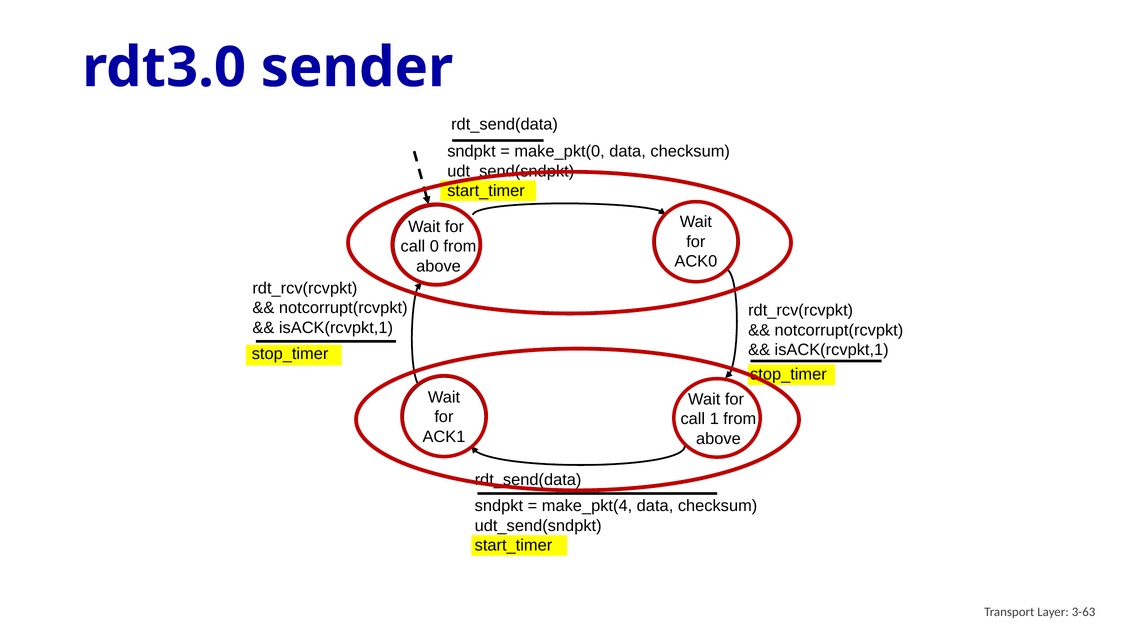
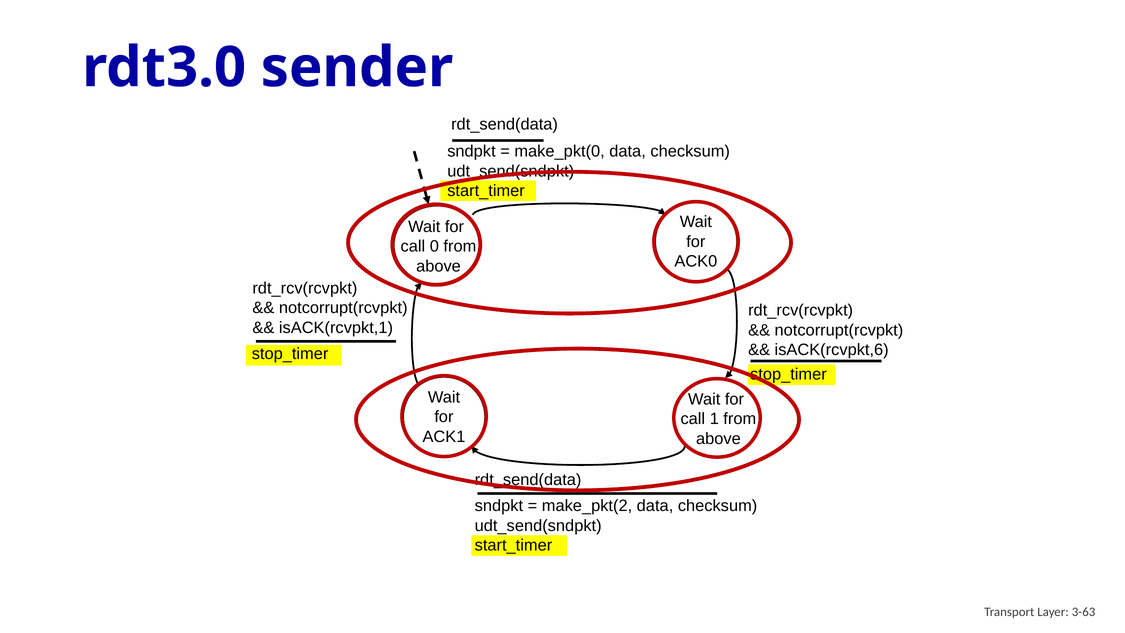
isACK(rcvpkt,1: isACK(rcvpkt,1 -> isACK(rcvpkt,6 (832, 350)
make_pkt(4: make_pkt(4 -> make_pkt(2 (587, 506)
